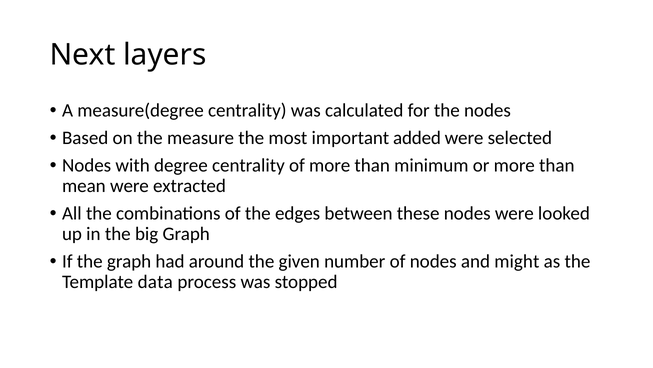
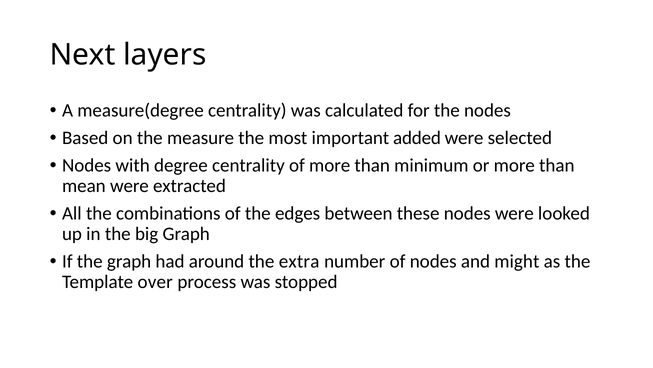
given: given -> extra (299, 261)
data: data -> over (155, 282)
